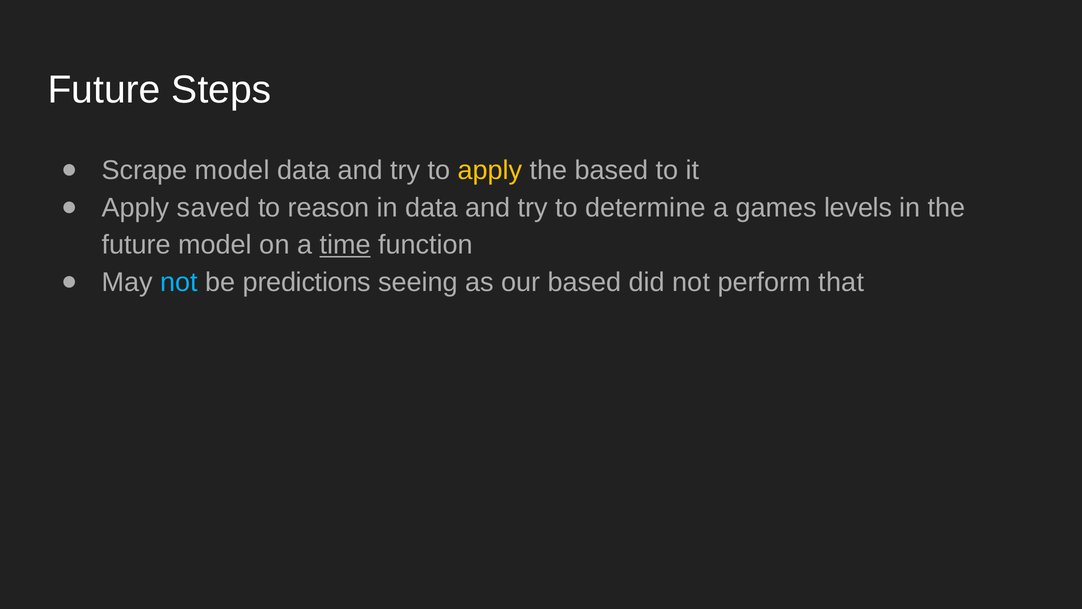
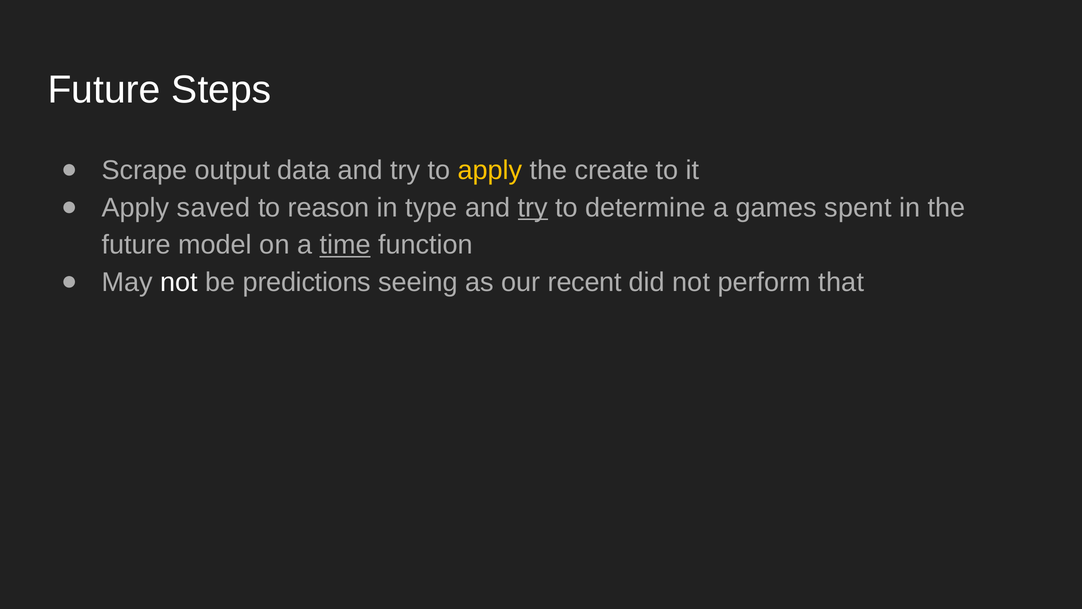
Scrape model: model -> output (232, 170)
the based: based -> create (612, 170)
in data: data -> type (431, 207)
try underline: none -> present (533, 207)
levels: levels -> spent (858, 207)
not colour: light blue -> white (179, 282)
our based: based -> recent (585, 282)
